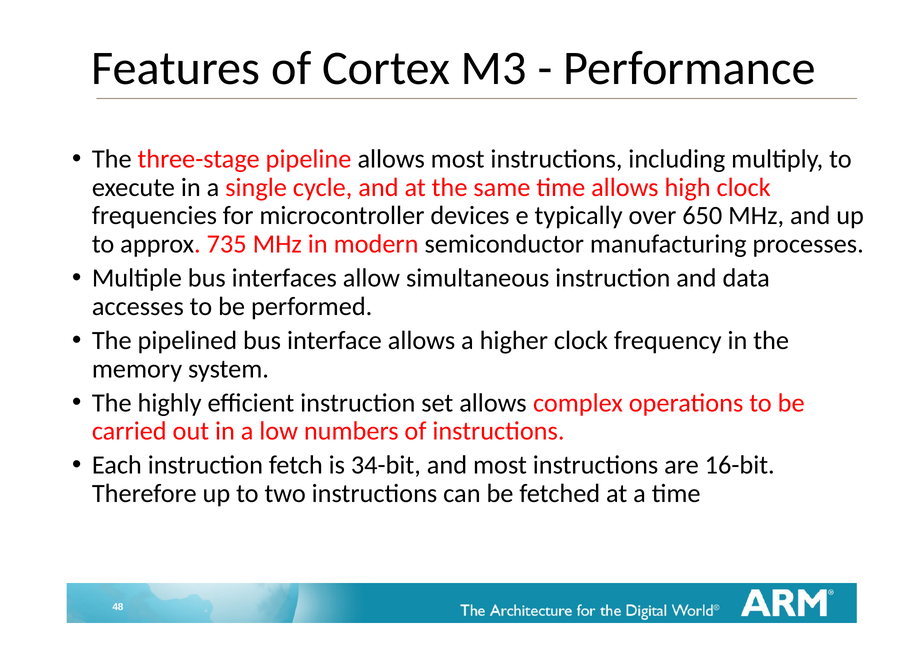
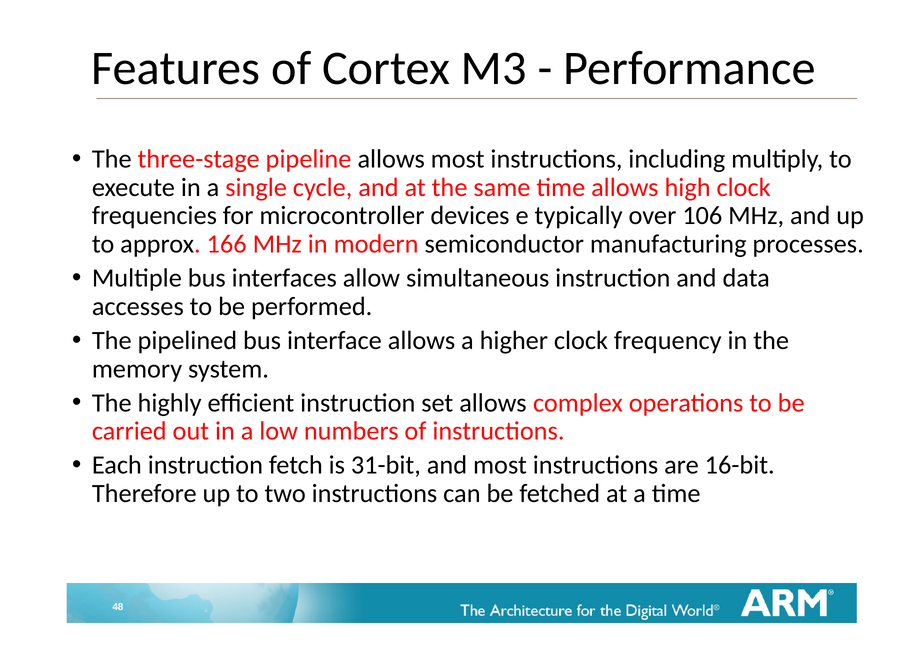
650: 650 -> 106 (702, 216)
735: 735 -> 166 (227, 244)
34-bit: 34-bit -> 31-bit (386, 465)
